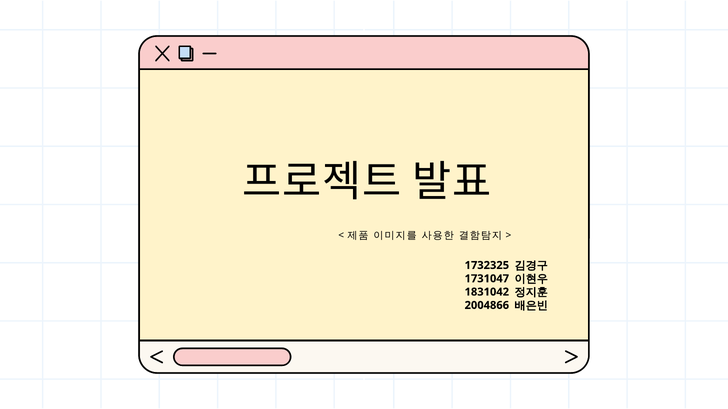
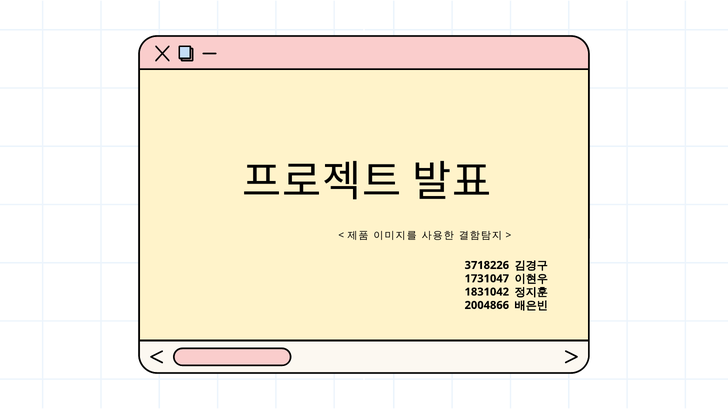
1732325: 1732325 -> 3718226 (487, 266)
